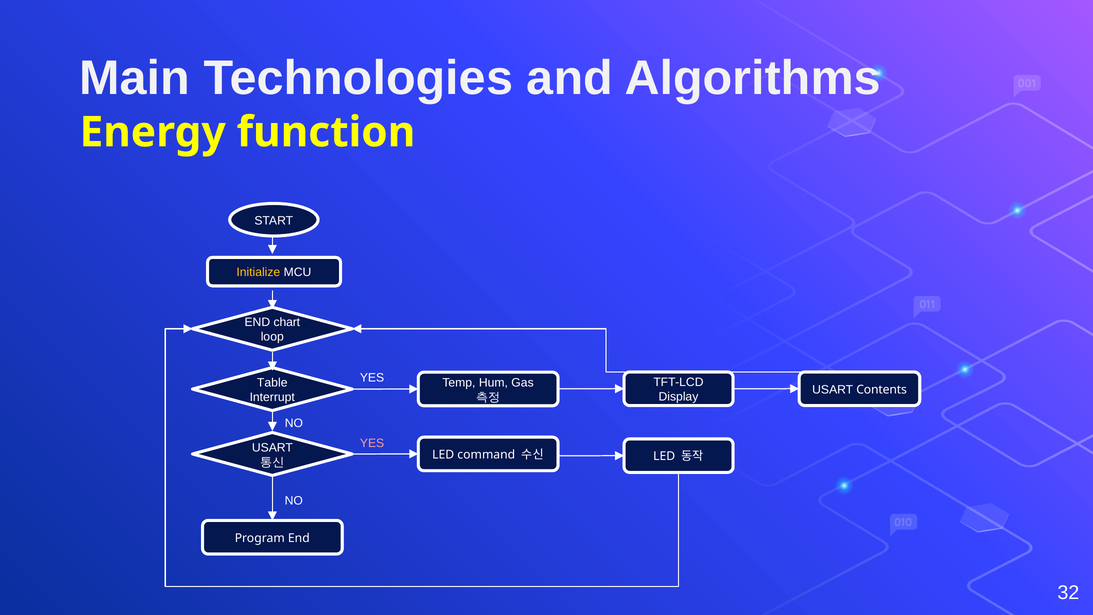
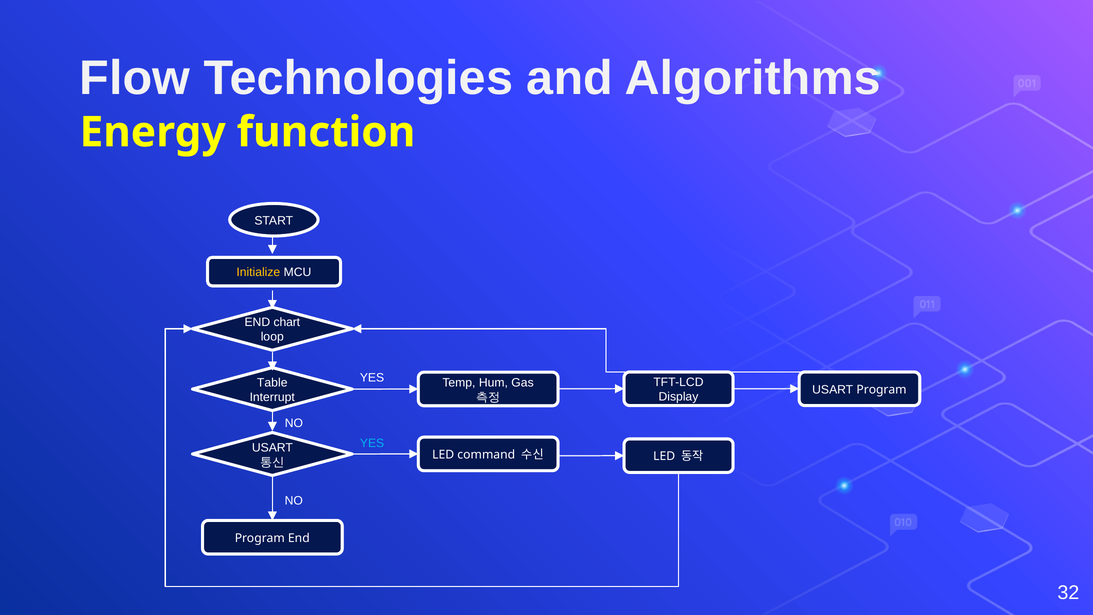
Main: Main -> Flow (135, 78)
USART Contents: Contents -> Program (882, 389)
YES colour: pink -> light blue (372, 443)
